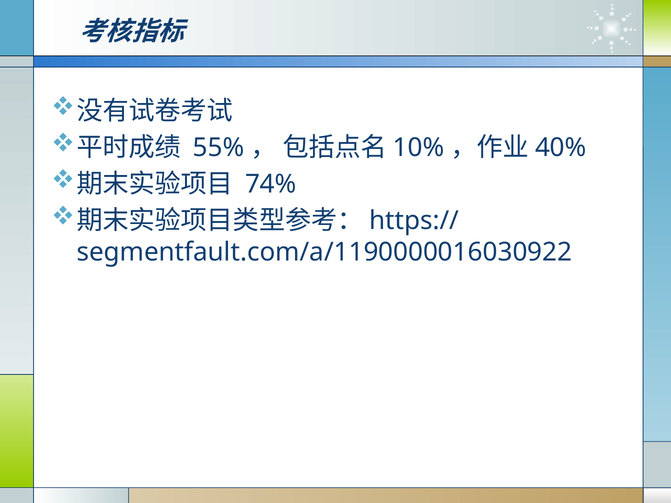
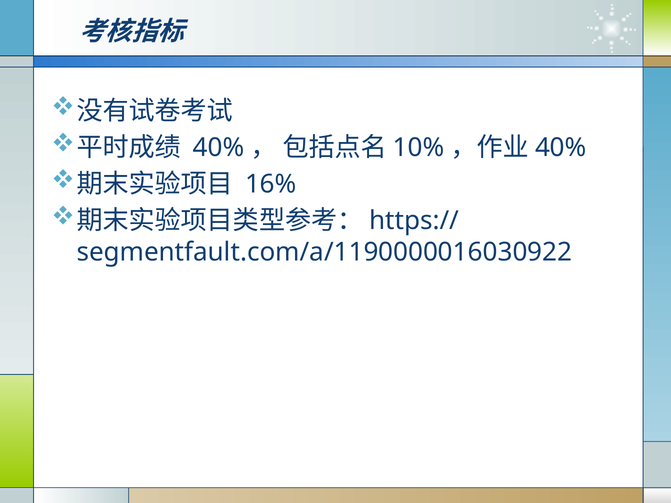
55%: 55% -> 40% (219, 148)
74%: 74% -> 16% (271, 184)
